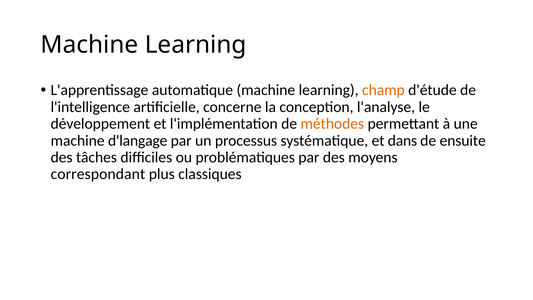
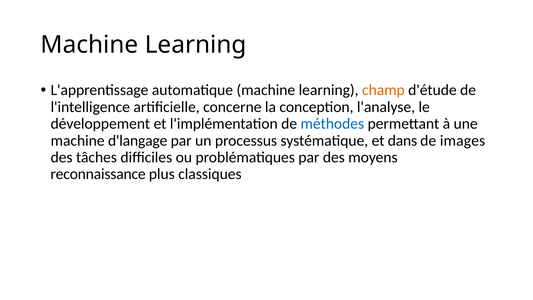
méthodes colour: orange -> blue (332, 124)
ensuite: ensuite -> images (463, 140)
correspondant: correspondant -> reconnaissance (98, 174)
